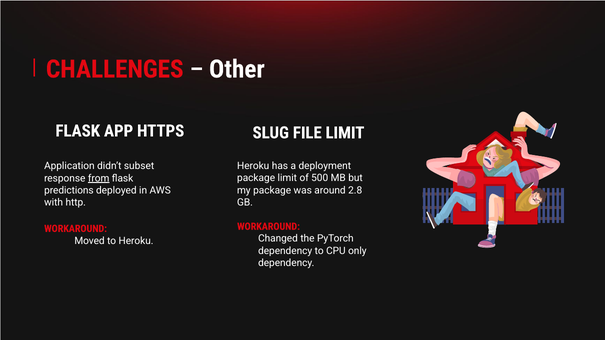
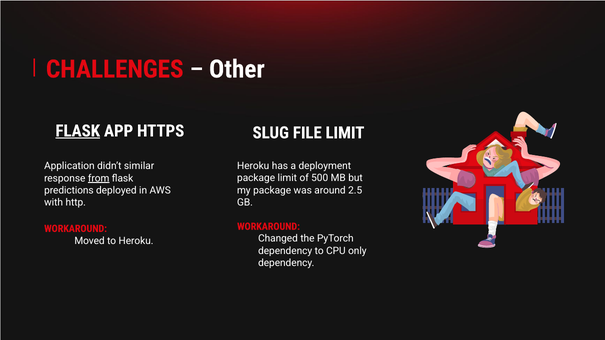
FLASK underline: none -> present (78, 131)
subset: subset -> similar (139, 166)
2.8: 2.8 -> 2.5 (355, 190)
